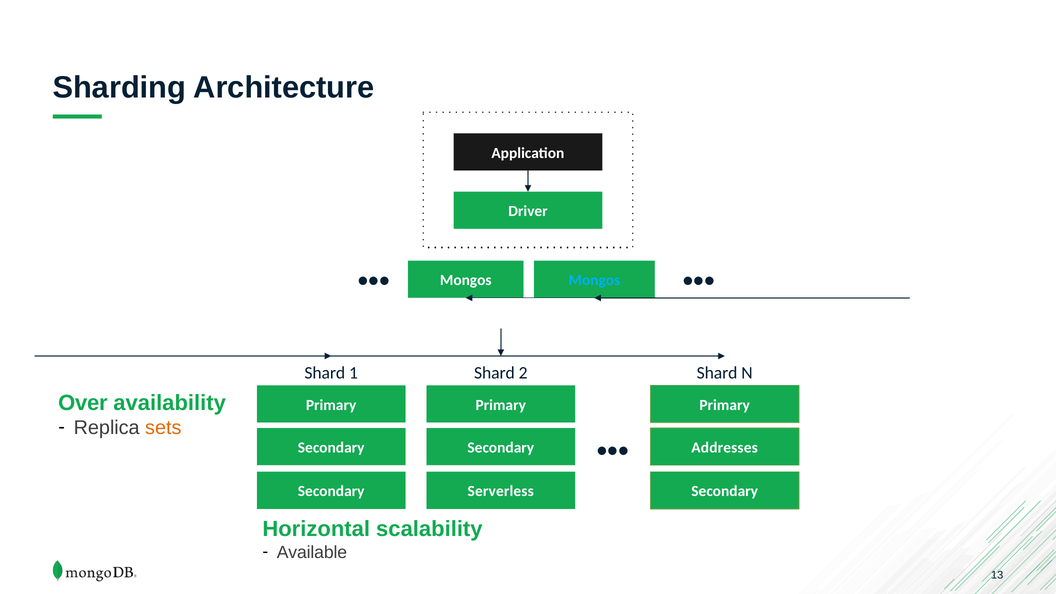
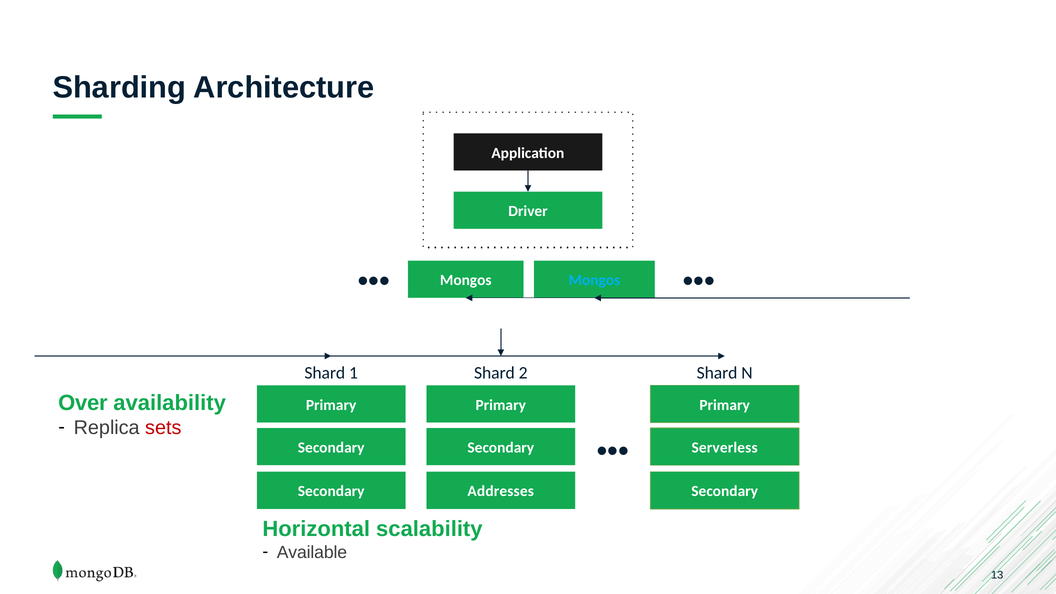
sets colour: orange -> red (163, 428)
Addresses: Addresses -> Serverless (725, 448)
Serverless: Serverless -> Addresses (501, 491)
